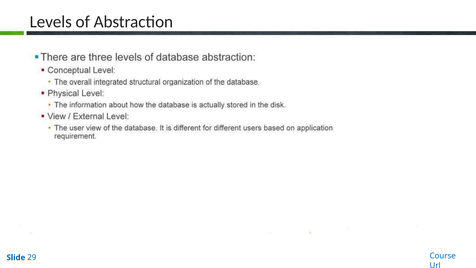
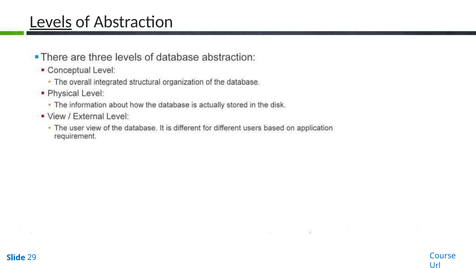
Levels underline: none -> present (51, 22)
